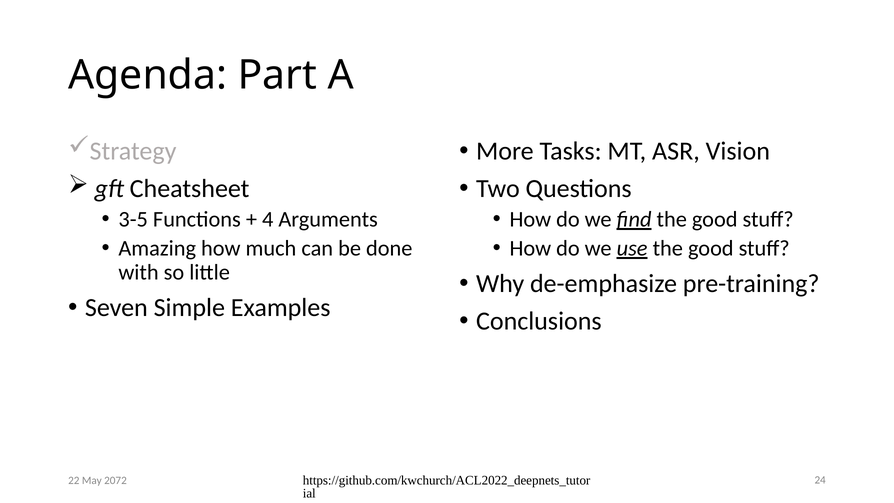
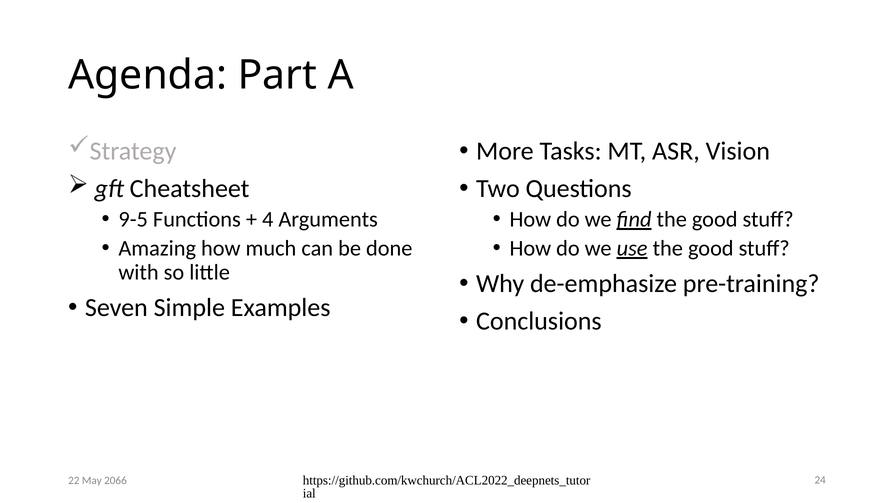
3-5: 3-5 -> 9-5 (133, 219)
2072: 2072 -> 2066 (115, 480)
